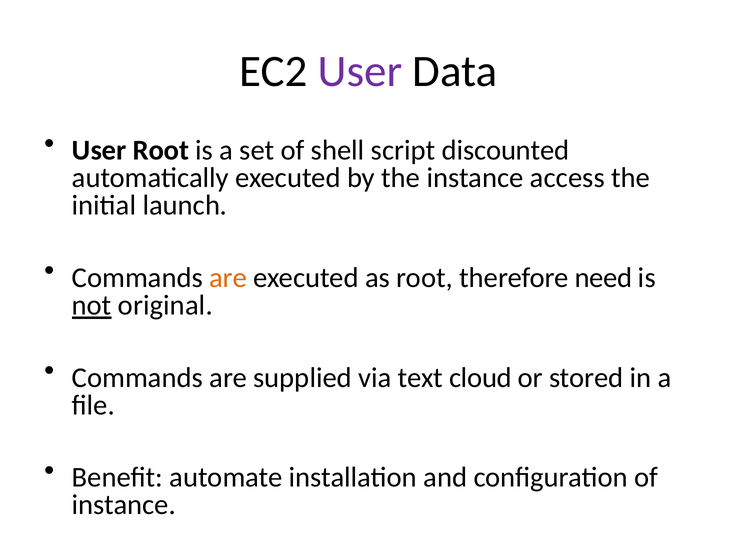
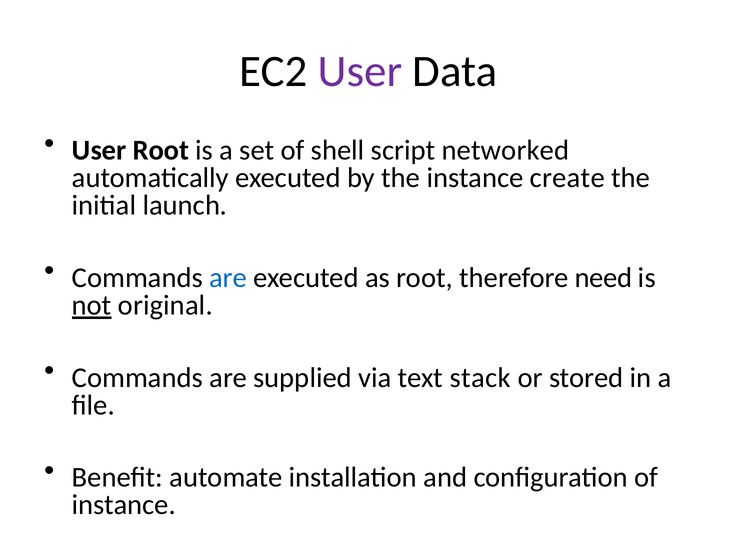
discounted: discounted -> networked (506, 151)
access: access -> create (567, 178)
are colour: orange -> blue (228, 278)
cloud: cloud -> stack (480, 378)
